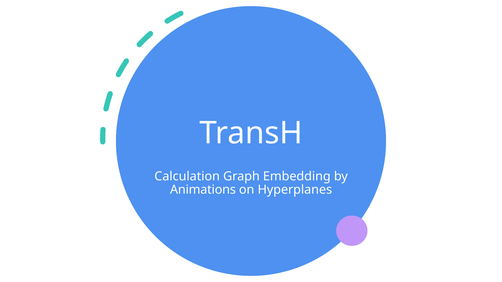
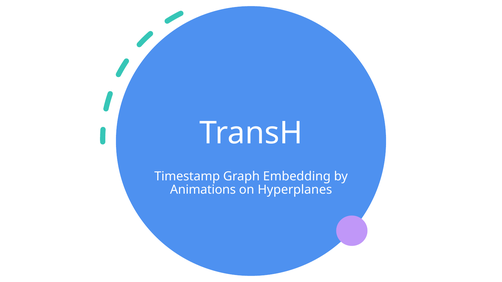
Calculation: Calculation -> Timestamp (187, 177)
